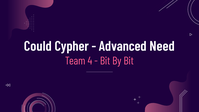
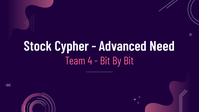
Could: Could -> Stock (38, 46)
